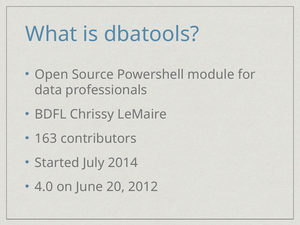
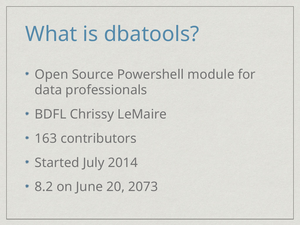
4.0: 4.0 -> 8.2 (44, 187)
2012: 2012 -> 2073 (143, 187)
